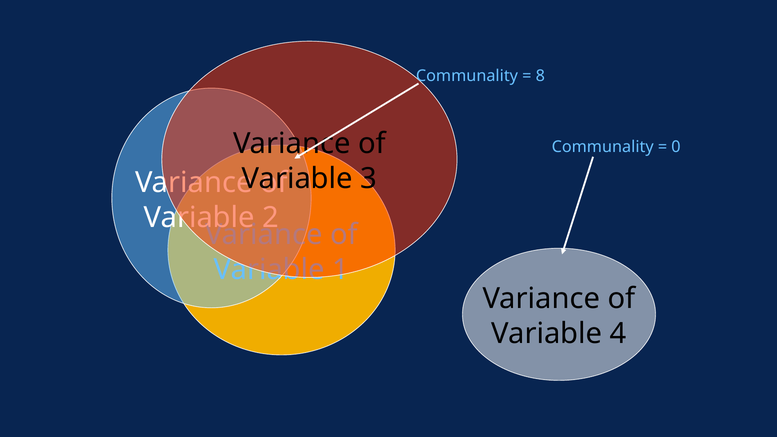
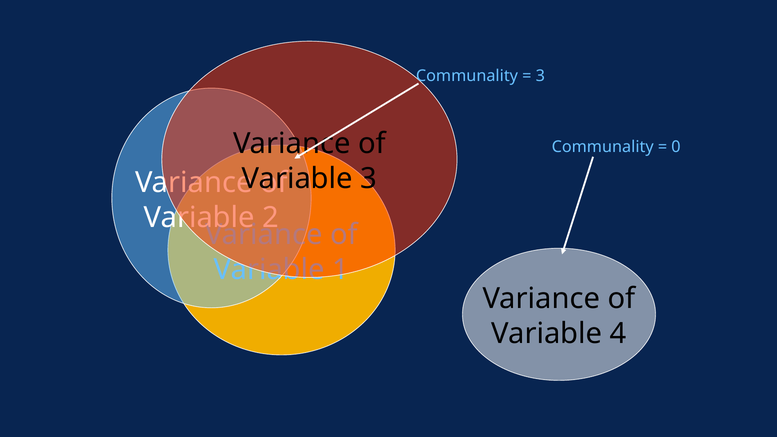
8: 8 -> 3 (540, 76)
